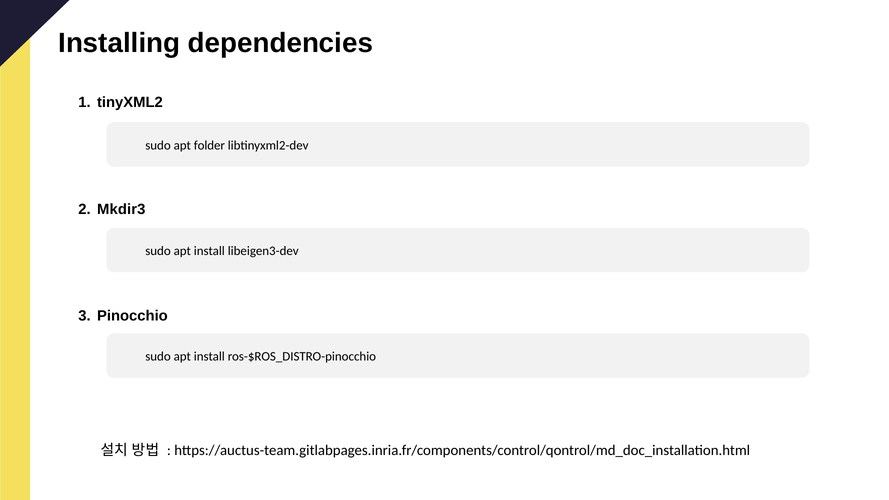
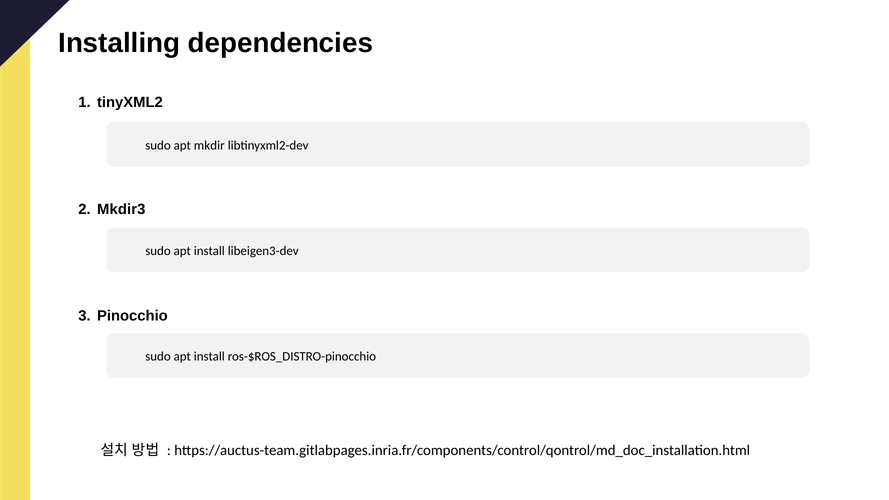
folder: folder -> mkdir (209, 145)
